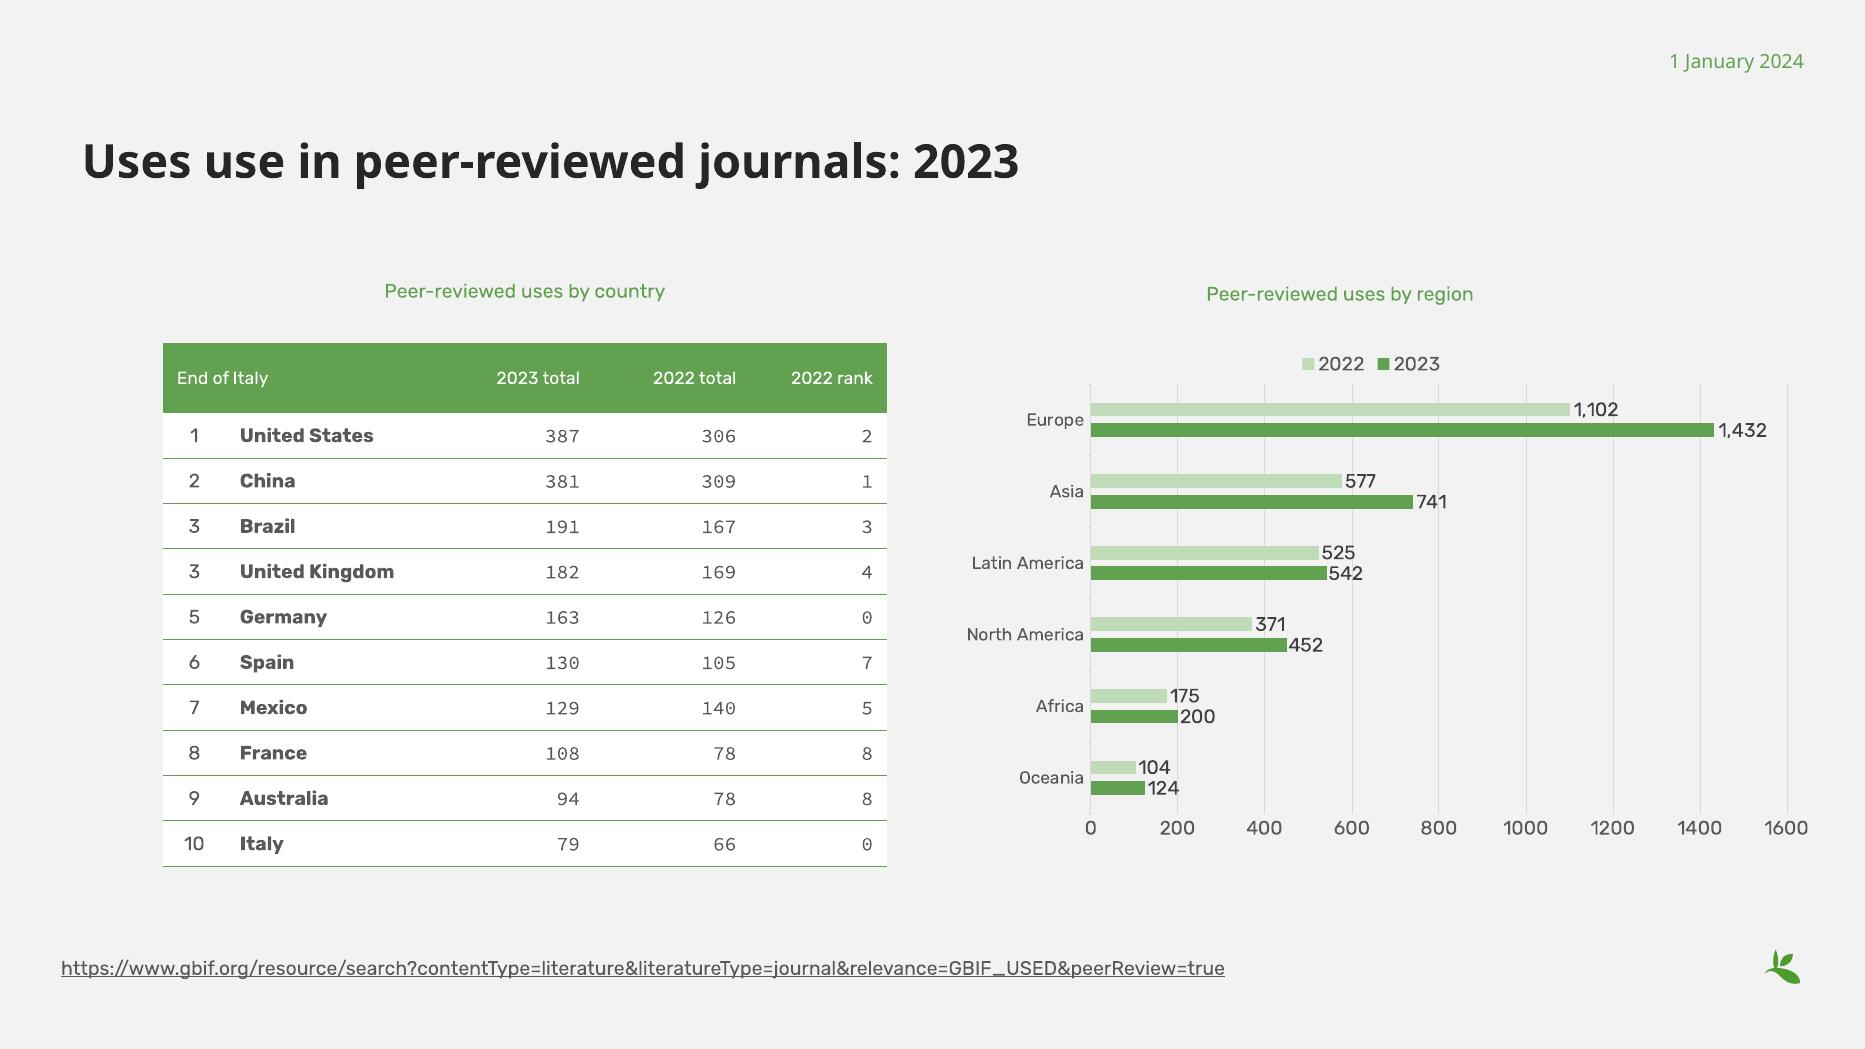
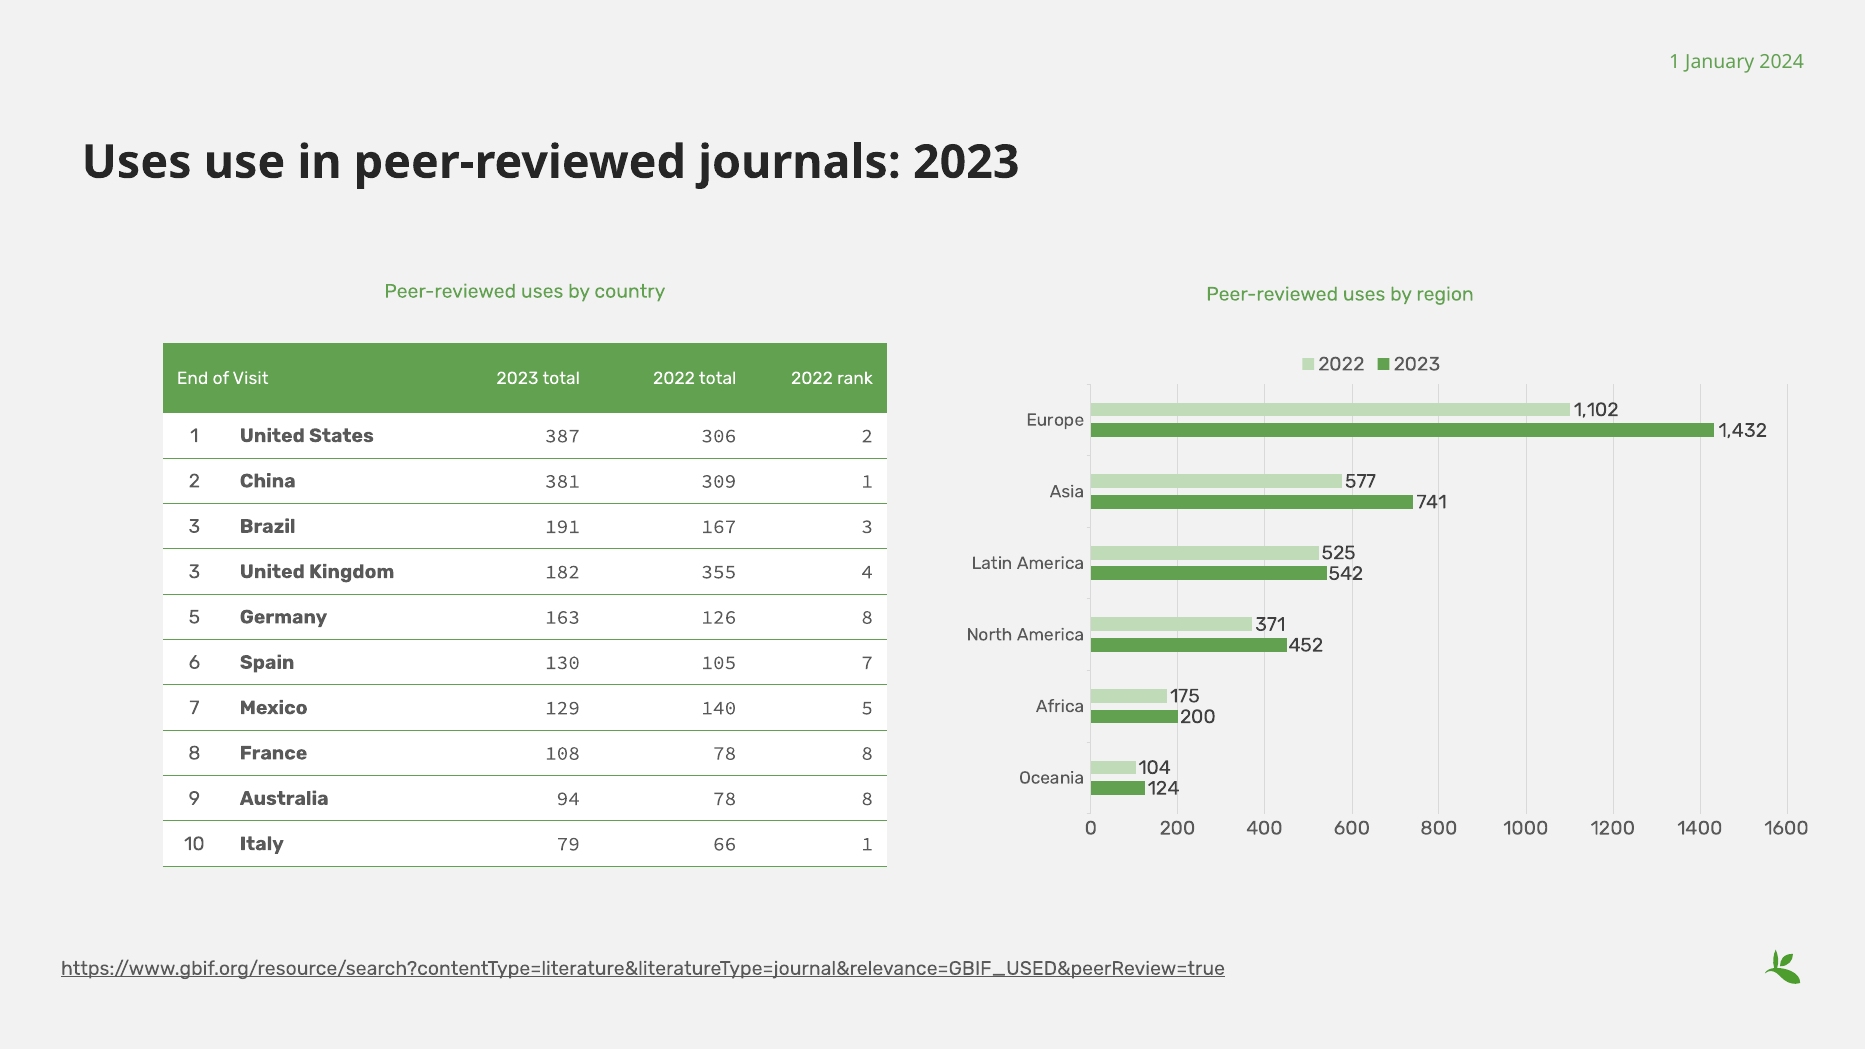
of Italy: Italy -> Visit (251, 378)
169: 169 -> 355 (719, 572)
126 0: 0 -> 8 (867, 617)
66 0: 0 -> 1 (867, 844)
